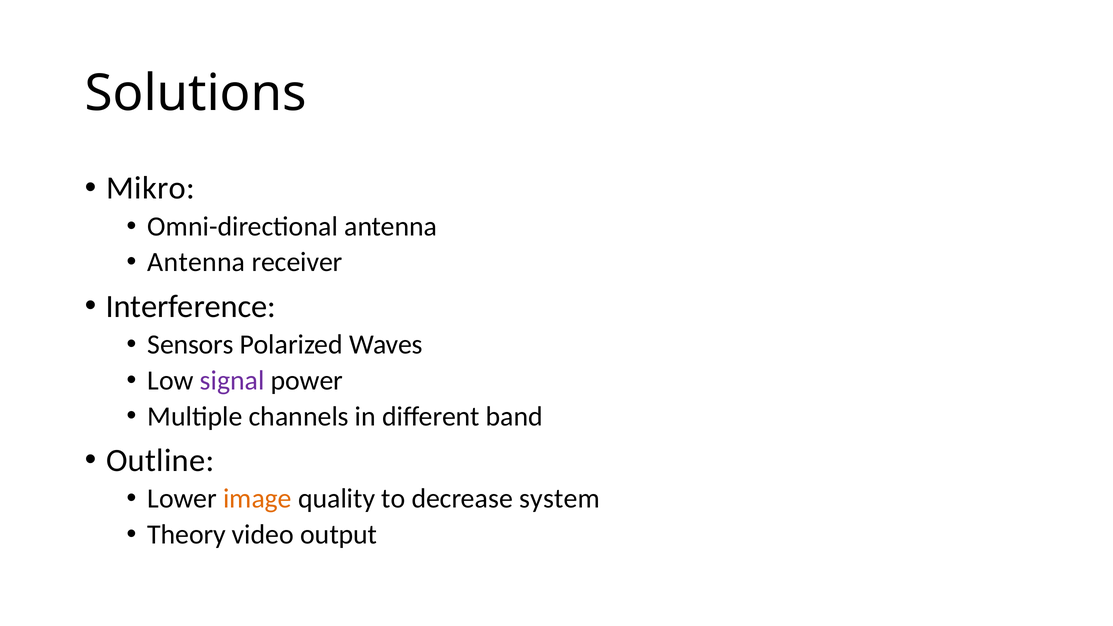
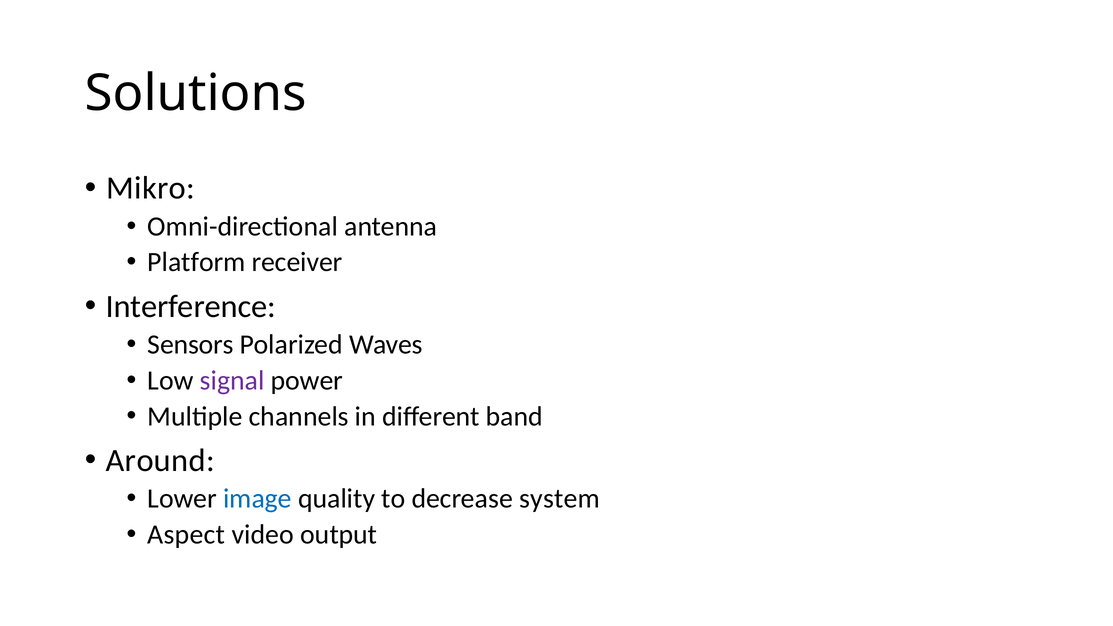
Antenna: Antenna -> Platform (196, 262)
Outline: Outline -> Around (160, 460)
image colour: orange -> blue (257, 499)
Theory: Theory -> Aspect (186, 535)
